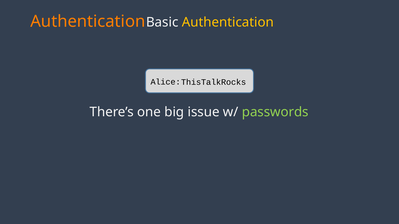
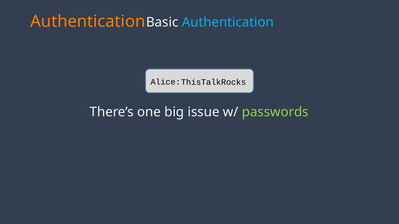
Authentication colour: yellow -> light blue (228, 22)
